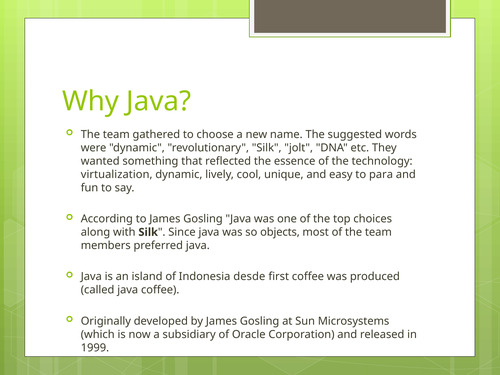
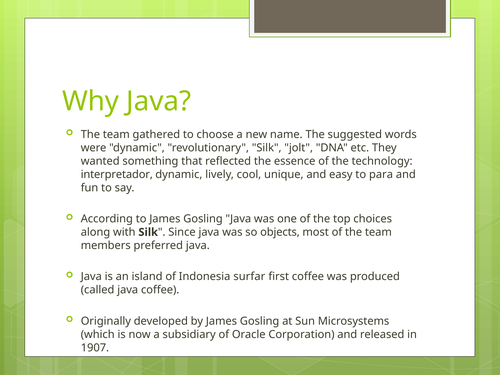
virtualization: virtualization -> interpretador (117, 174)
desde: desde -> surfar (249, 277)
1999: 1999 -> 1907 (95, 348)
